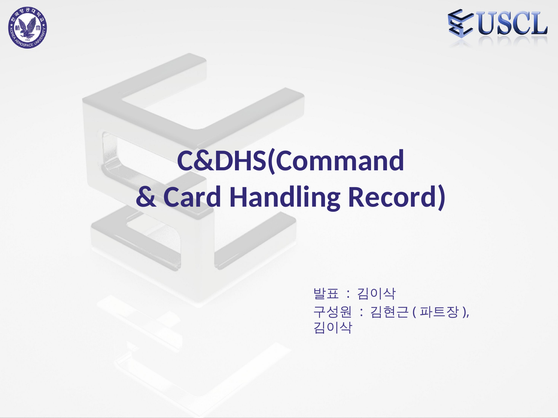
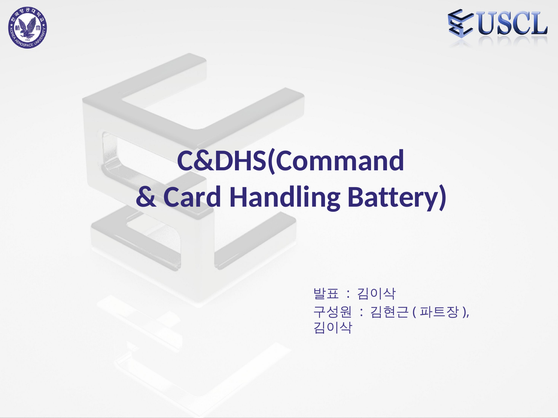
Record: Record -> Battery (397, 197)
